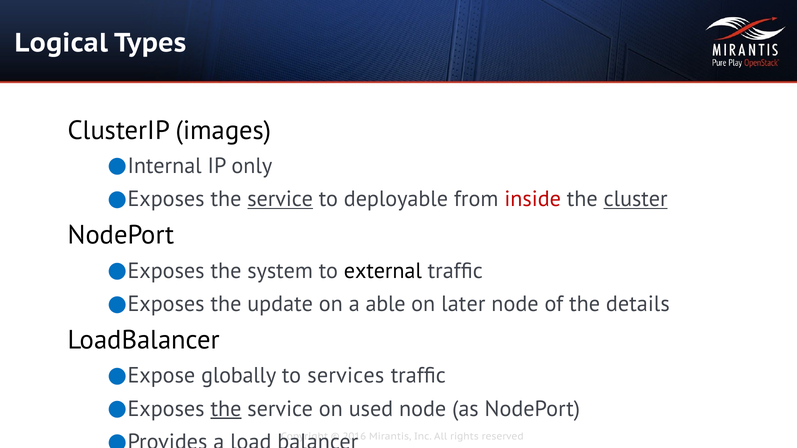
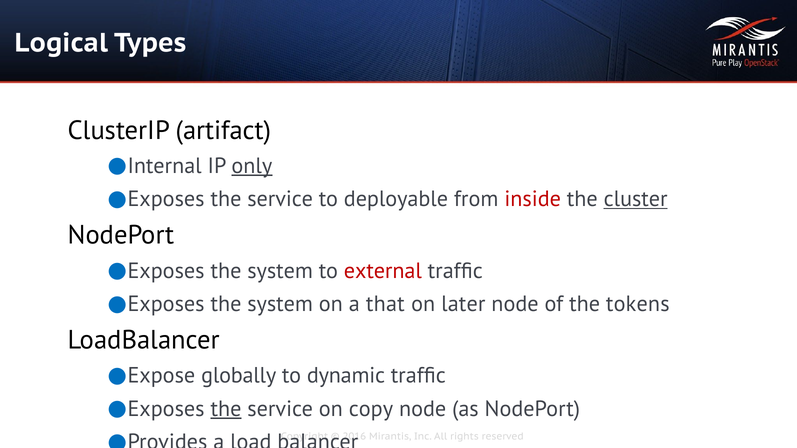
images: images -> artifact (224, 130)
only underline: none -> present (252, 166)
service underline: present -> none (280, 199)
external colour: black -> red (383, 271)
update: update -> system (280, 304)
able: able -> that (385, 304)
details: details -> tokens (638, 304)
services: services -> dynamic (346, 376)
used: used -> copy (371, 409)
